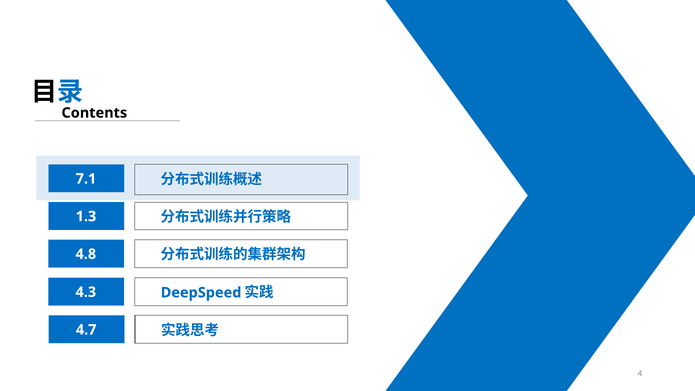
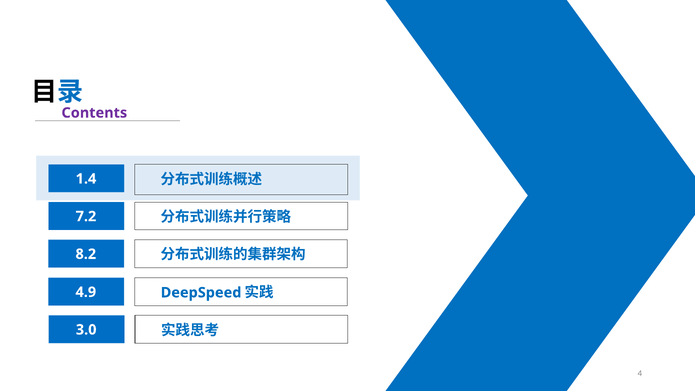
Contents colour: black -> purple (94, 113)
7.1: 7.1 -> 1.4 (86, 179)
1.3: 1.3 -> 7.2 (86, 216)
4.8: 4.8 -> 8.2 (86, 254)
4.3: 4.3 -> 4.9 (86, 292)
4.7: 4.7 -> 3.0 (86, 330)
